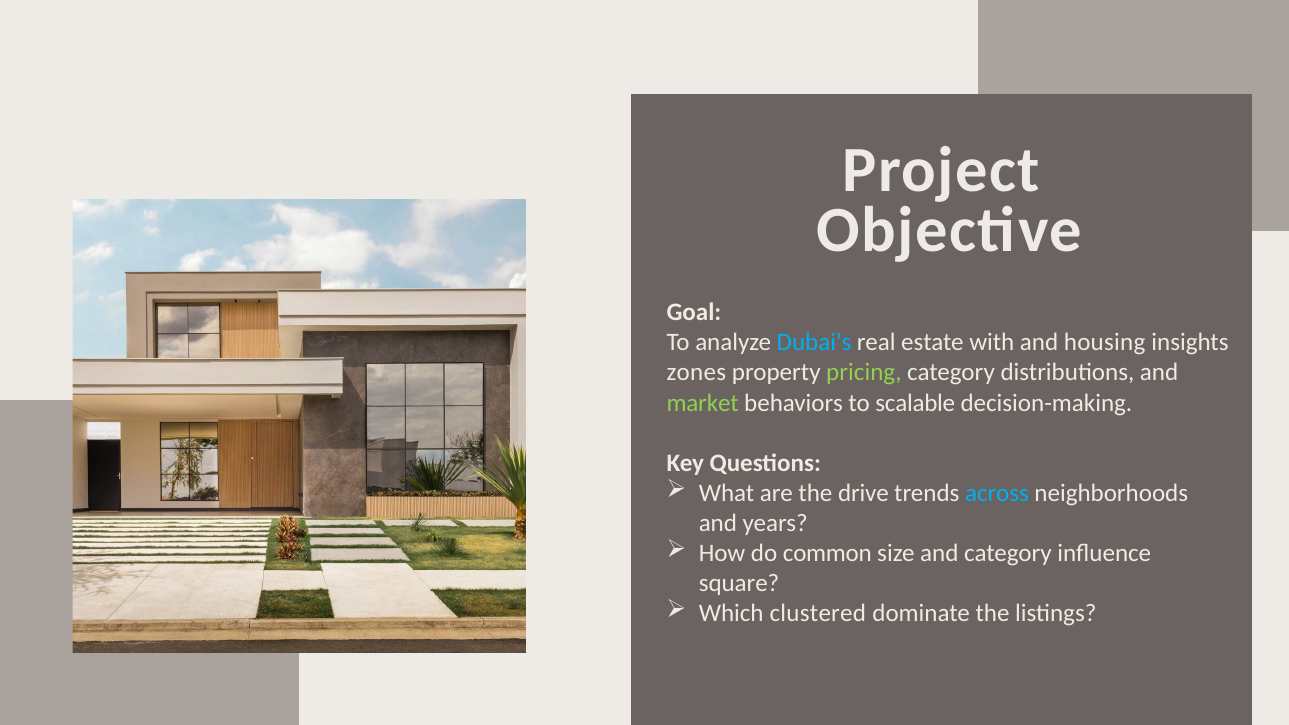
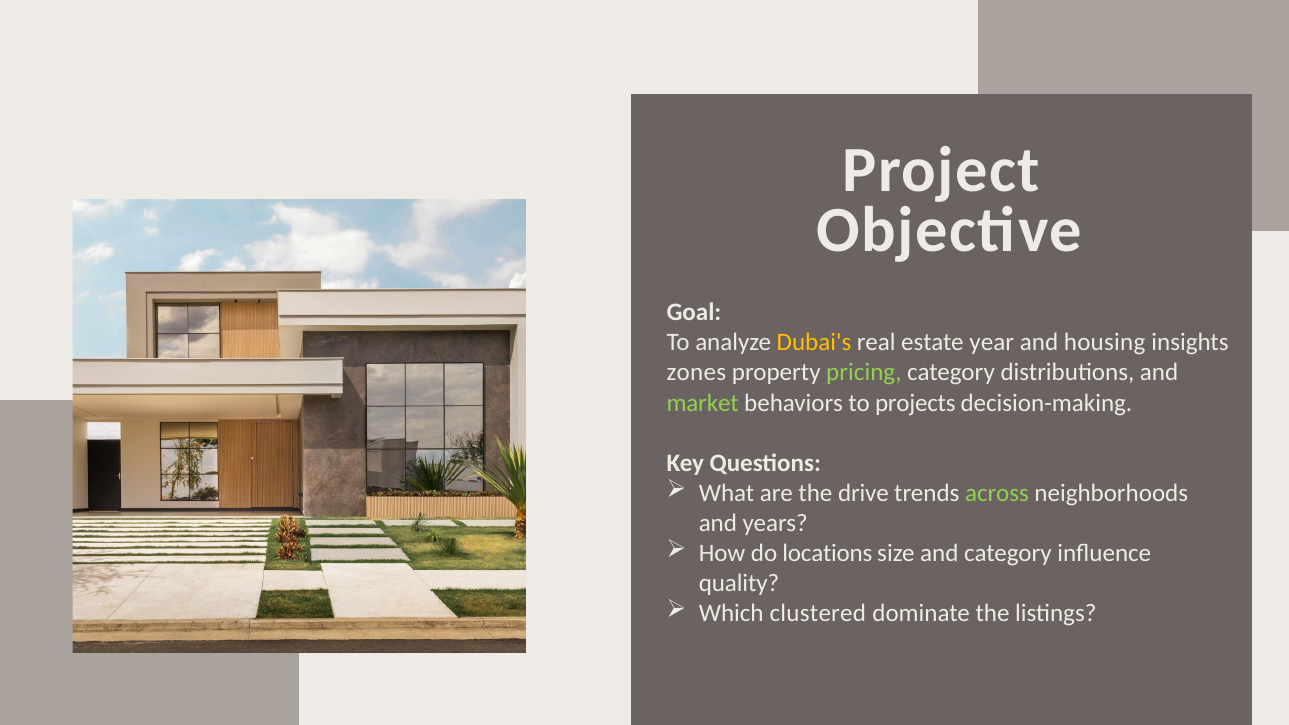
Dubai's colour: light blue -> yellow (814, 343)
with: with -> year (992, 343)
scalable: scalable -> projects (915, 403)
across colour: light blue -> light green (997, 493)
common: common -> locations (827, 553)
square: square -> quality (739, 583)
